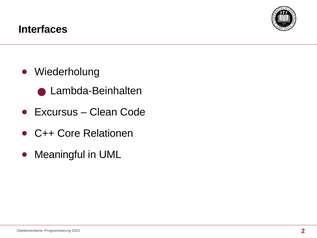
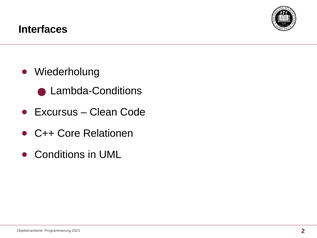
Lambda-Beinhalten: Lambda-Beinhalten -> Lambda-Conditions (96, 91)
Meaningful: Meaningful -> Conditions (60, 154)
